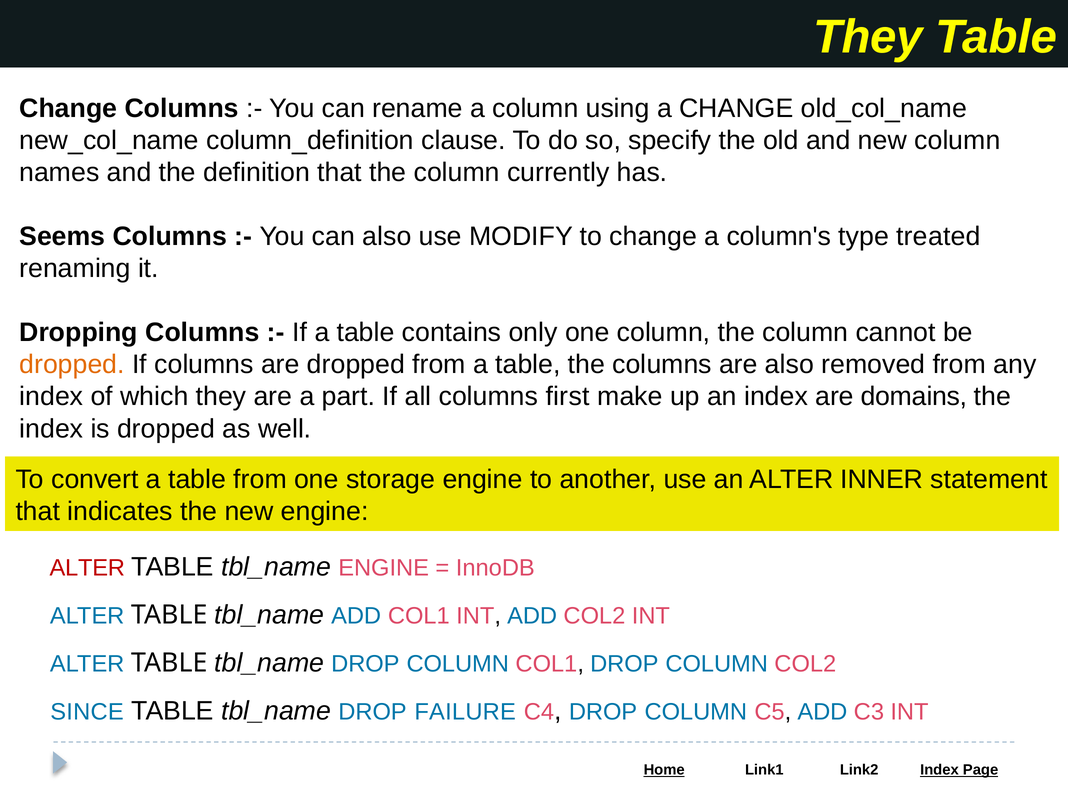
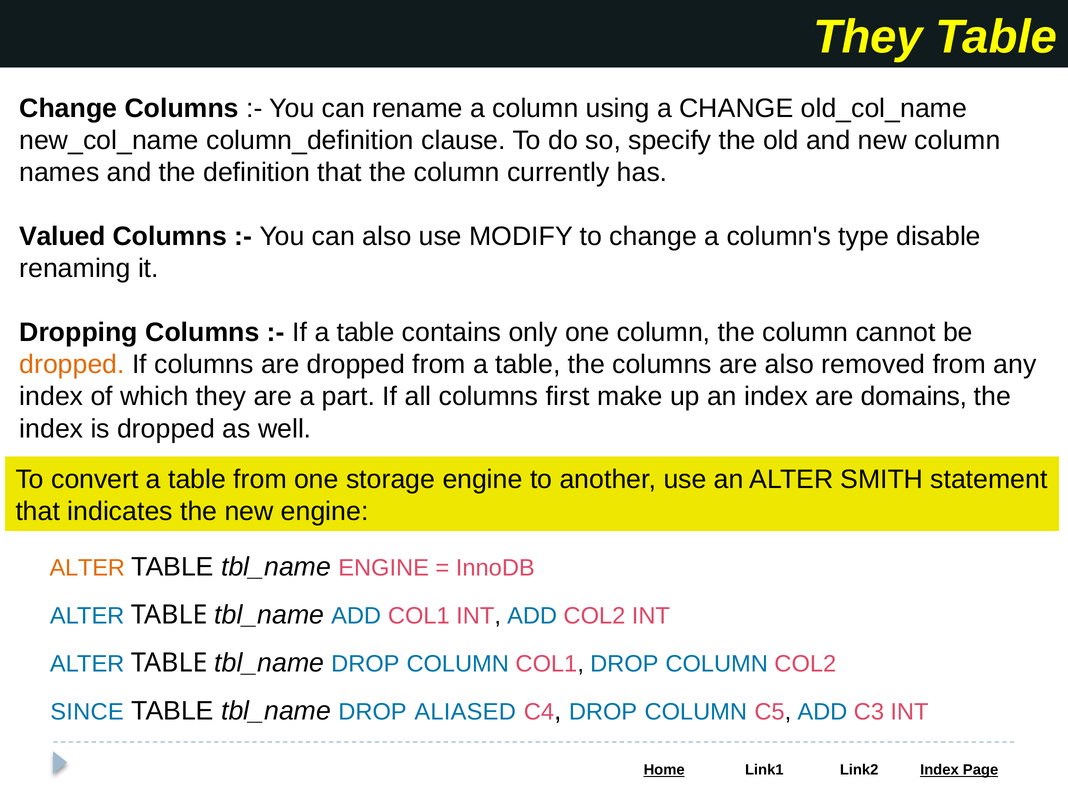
Seems: Seems -> Valued (62, 236)
treated: treated -> disable (939, 236)
INNER: INNER -> SMITH (882, 480)
ALTER colour: red -> orange (87, 568)
FAILURE: FAILURE -> ALIASED (465, 712)
